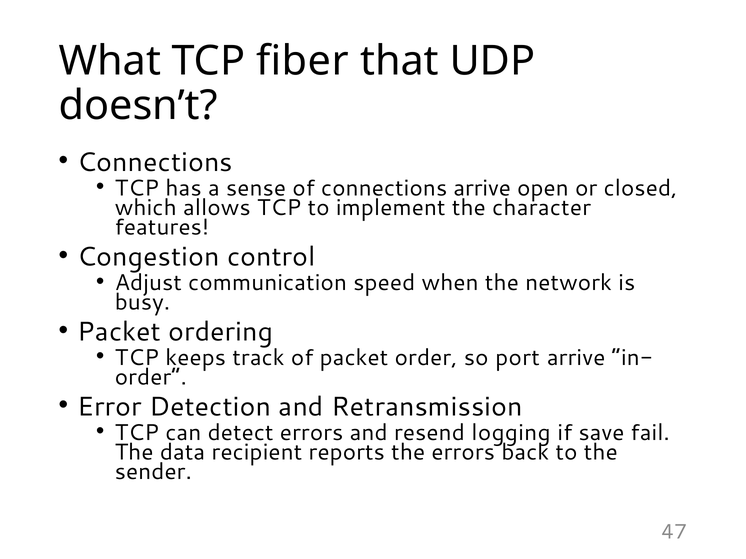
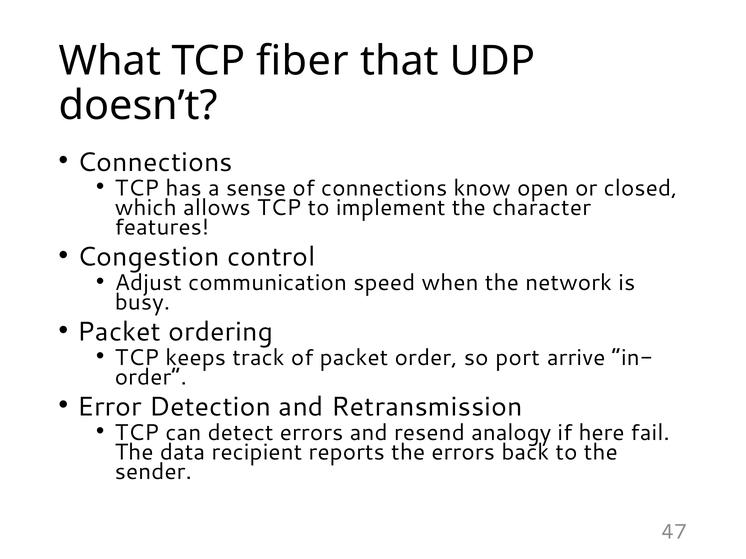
connections arrive: arrive -> know (482, 188)
logging: logging -> analogy (511, 433)
save: save -> here (601, 433)
